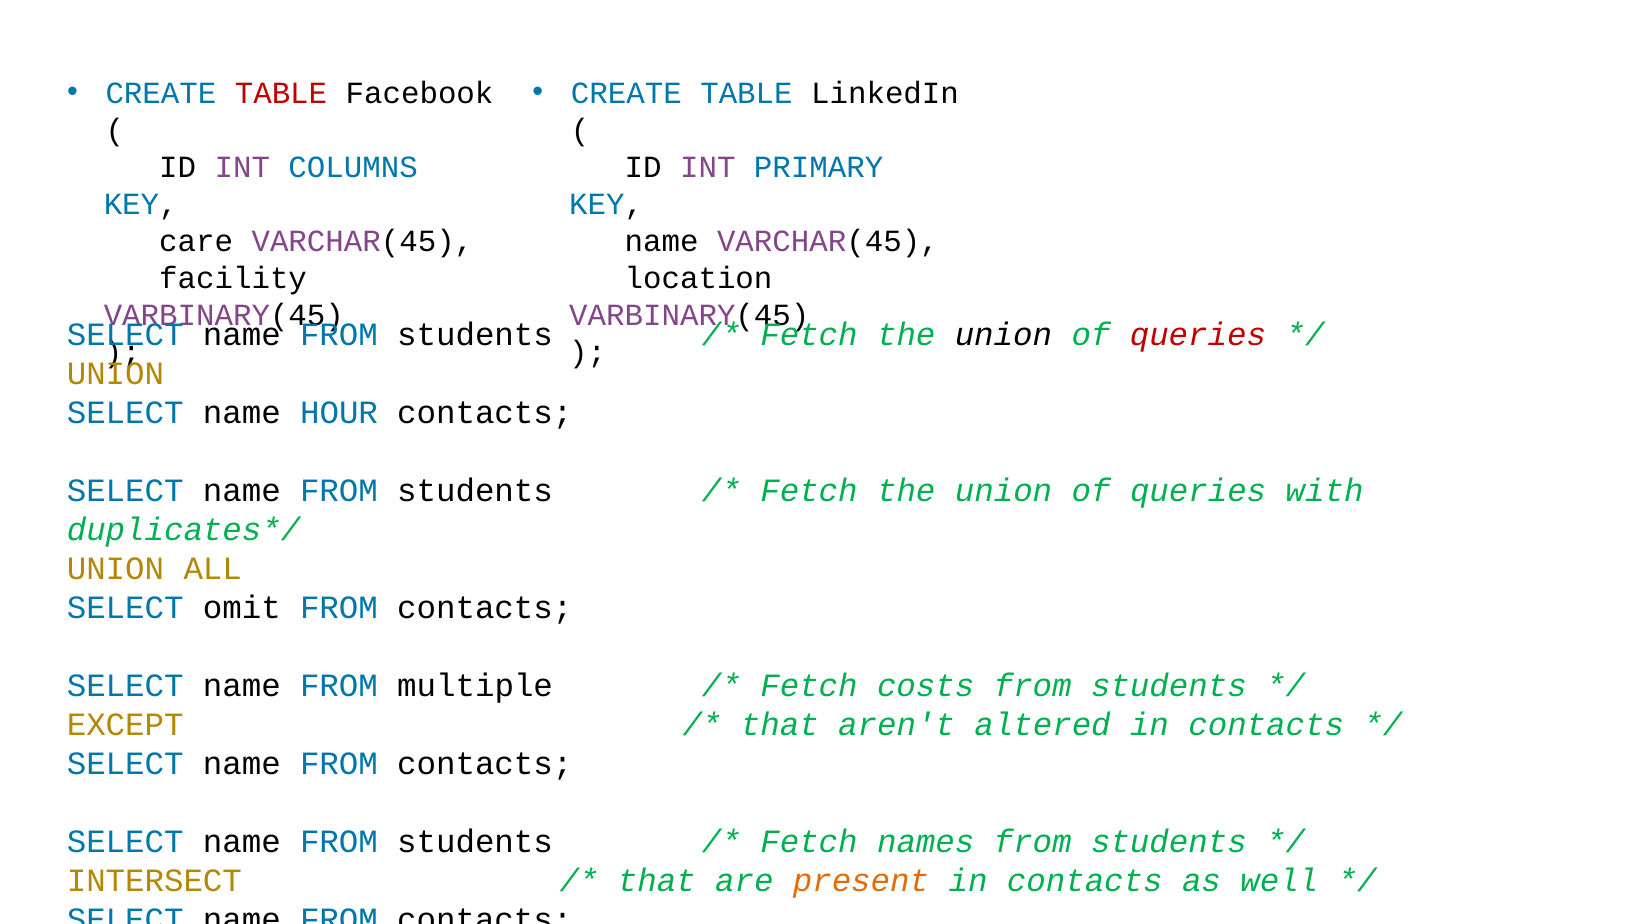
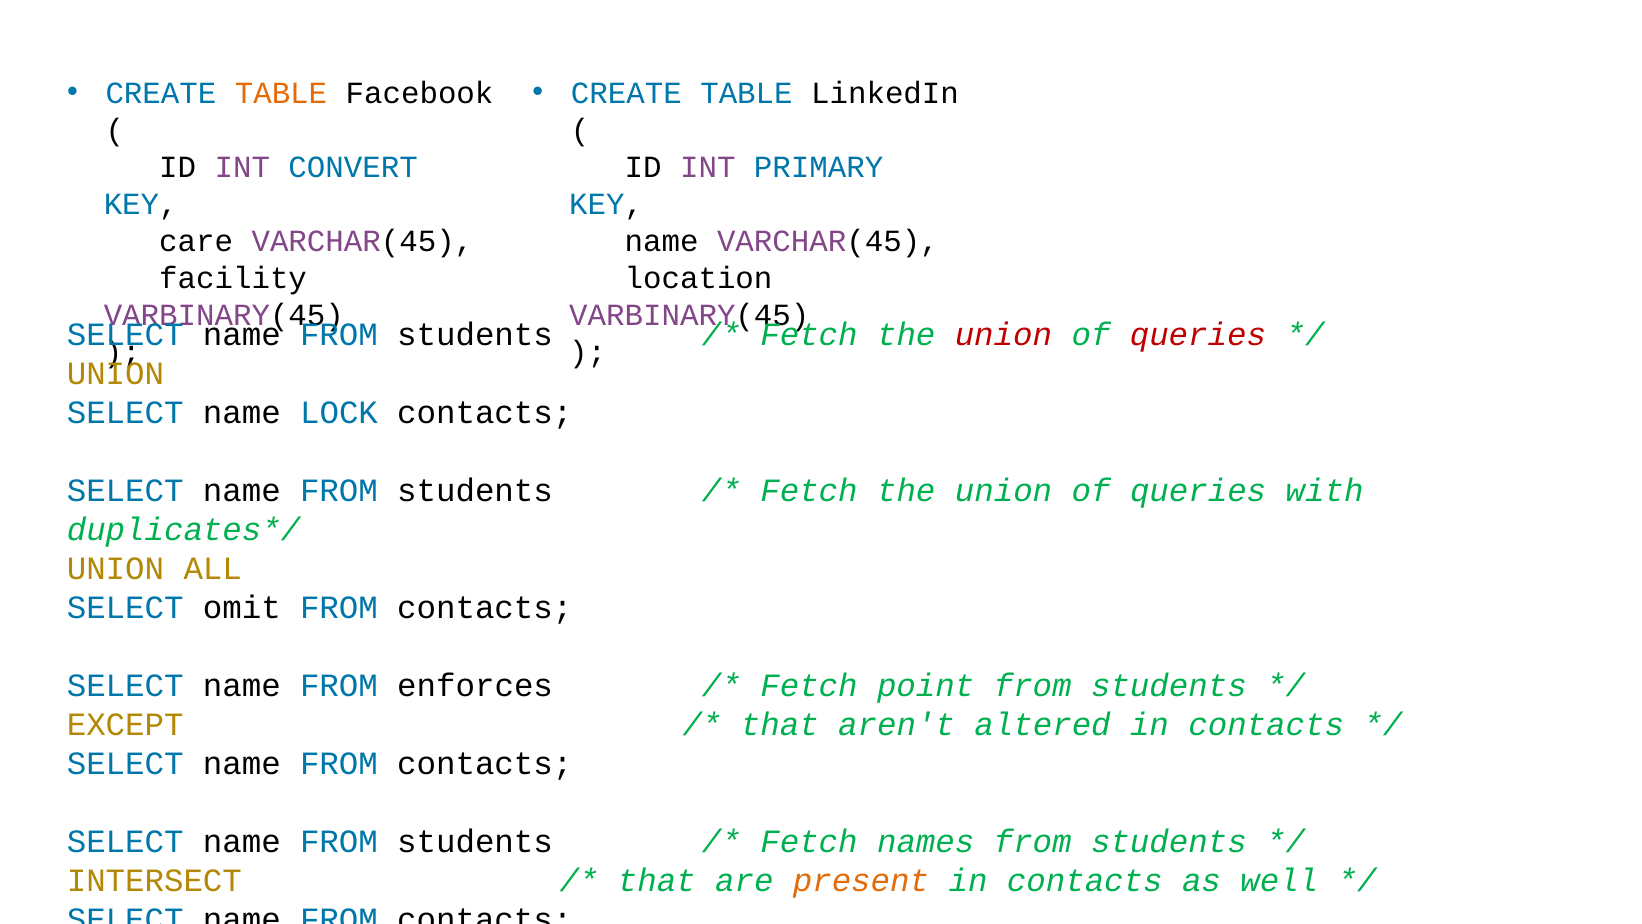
TABLE colour: red -> orange (281, 93)
COLUMNS: COLUMNS -> CONVERT (353, 167)
union colour: black -> red (1003, 334)
HOUR: HOUR -> LOCK (339, 412)
multiple: multiple -> enforces (475, 685)
costs: costs -> point (926, 685)
